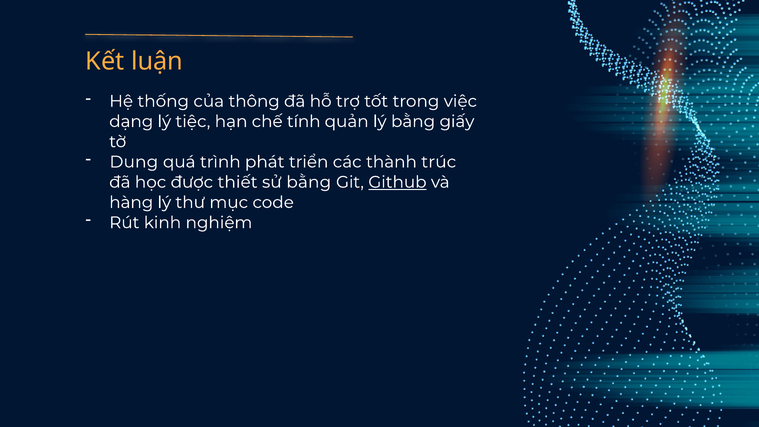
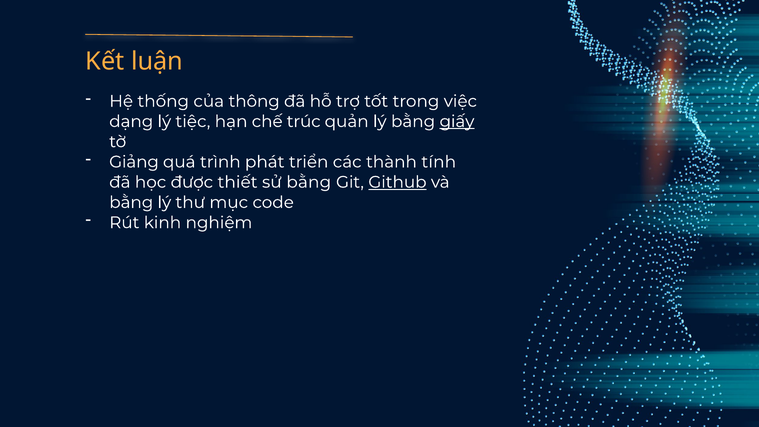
tính: tính -> trúc (304, 121)
giấy underline: none -> present (457, 121)
Dung: Dung -> Giảng (134, 162)
trúc: trúc -> tính (439, 162)
hàng: hàng -> bằng (131, 202)
